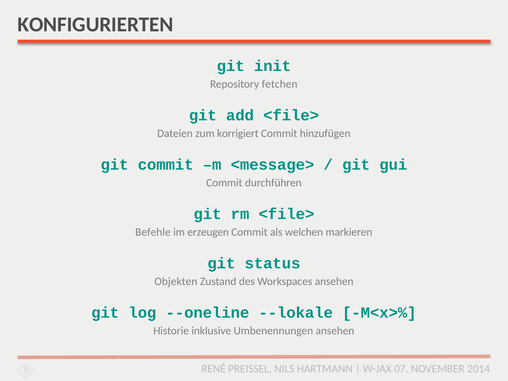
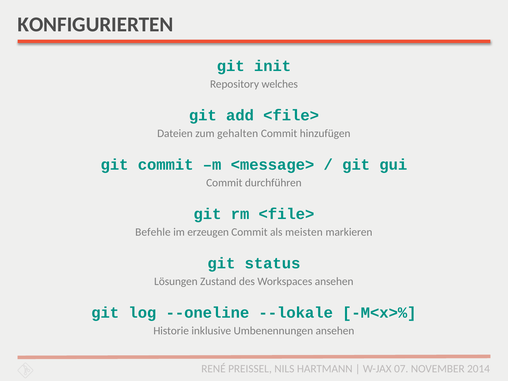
fetchen: fetchen -> welches (280, 84)
korrigiert: korrigiert -> gehalten (238, 133)
welchen: welchen -> meisten (304, 232)
Objekten: Objekten -> Lösungen (176, 281)
